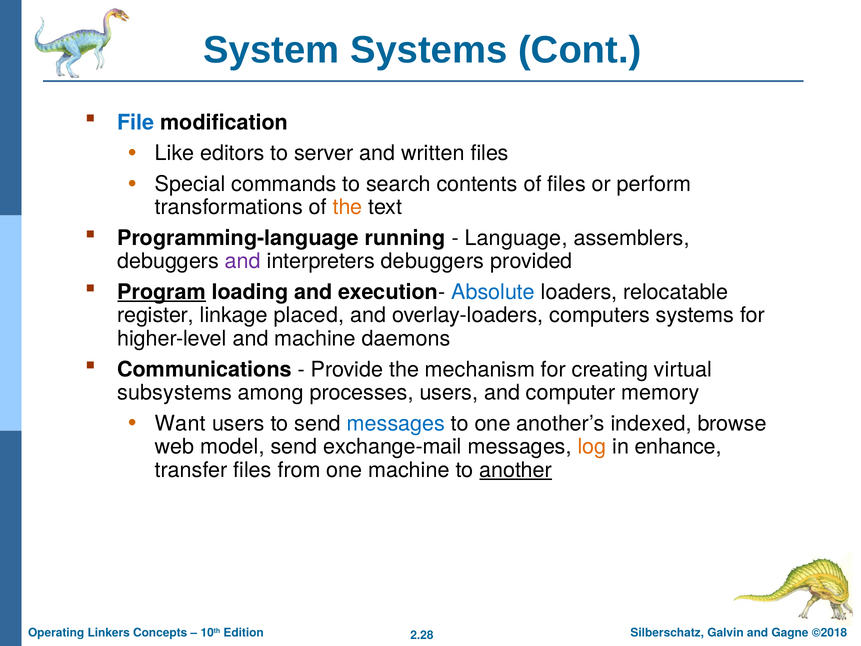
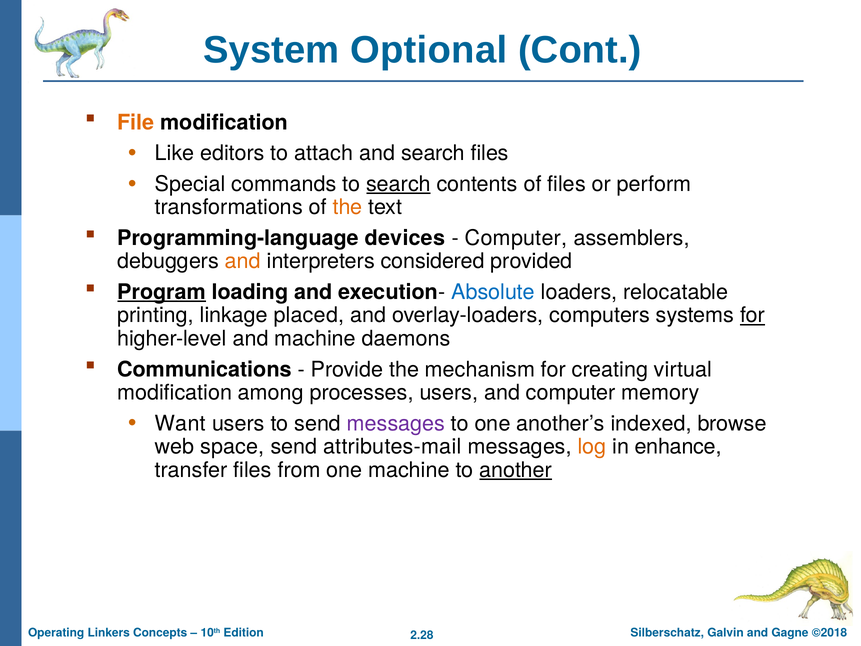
System Systems: Systems -> Optional (429, 50)
File colour: blue -> orange (136, 122)
server: server -> attach (324, 153)
and written: written -> search (433, 153)
search underline: none -> present (398, 184)
running: running -> devices (405, 238)
Language: Language -> Computer (516, 238)
and colour: purple -> orange (243, 261)
interpreters debuggers: debuggers -> considered (433, 261)
register: register -> printing (156, 315)
for underline: none -> present (753, 315)
subsystems: subsystems -> modification (175, 393)
messages colour: blue -> purple (396, 423)
model: model -> space (232, 447)
exchange-mail: exchange-mail -> attributes-mail (392, 447)
